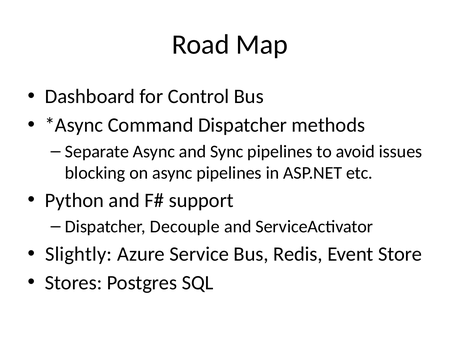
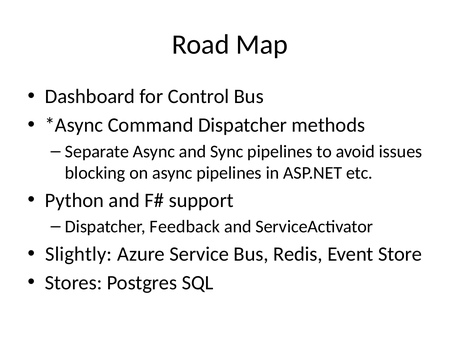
Decouple: Decouple -> Feedback (185, 227)
